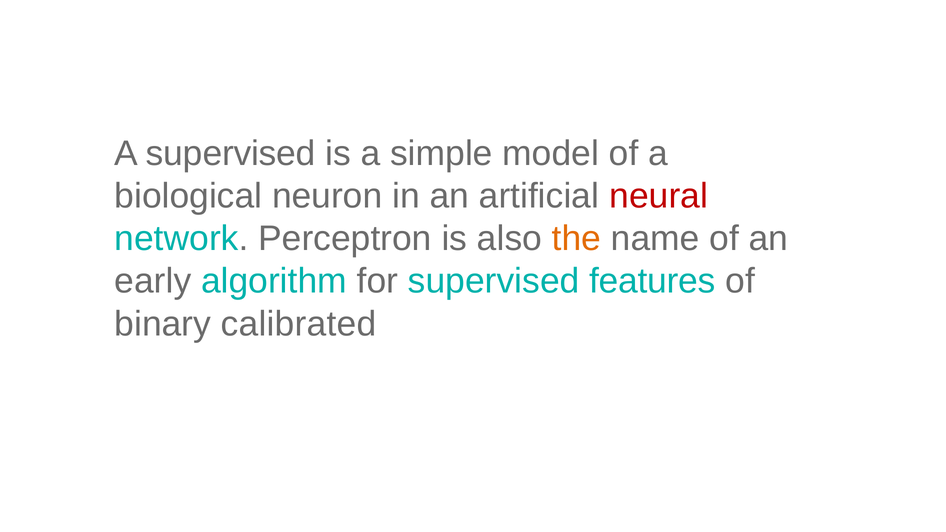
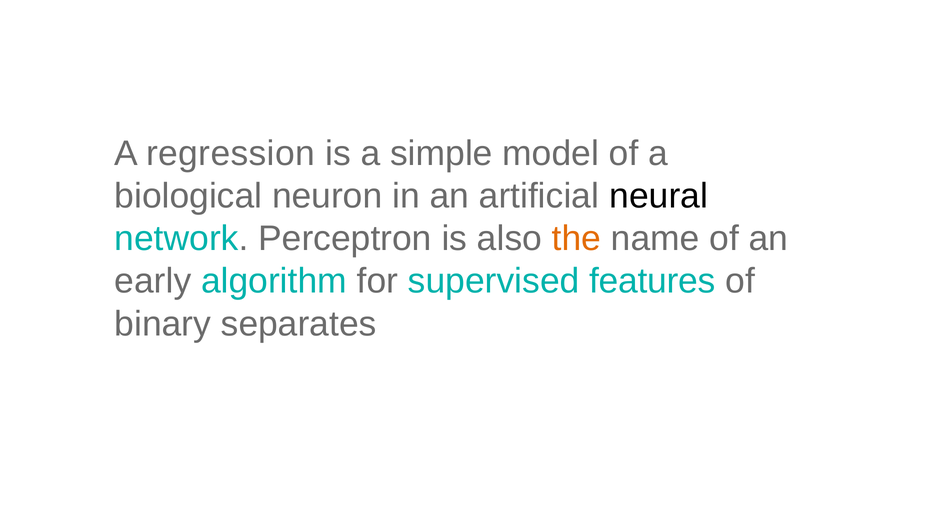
A supervised: supervised -> regression (231, 154)
neural colour: red -> black (659, 196)
calibrated: calibrated -> separates (299, 324)
